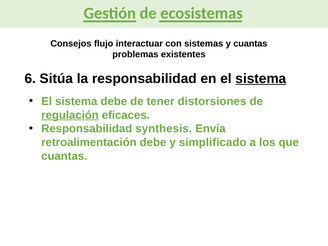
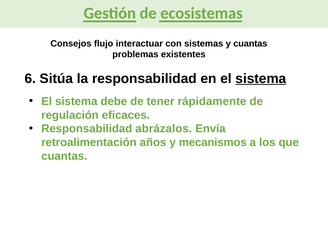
distorsiones: distorsiones -> rápidamente (212, 101)
regulación underline: present -> none (70, 115)
synthesis: synthesis -> abrázalos (164, 129)
retroalimentación debe: debe -> años (153, 142)
simplificado: simplificado -> mecanismos (213, 142)
